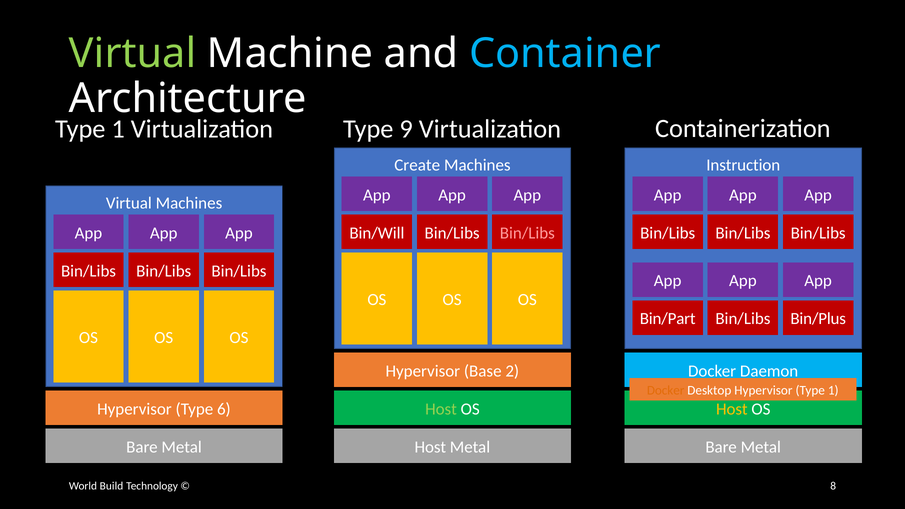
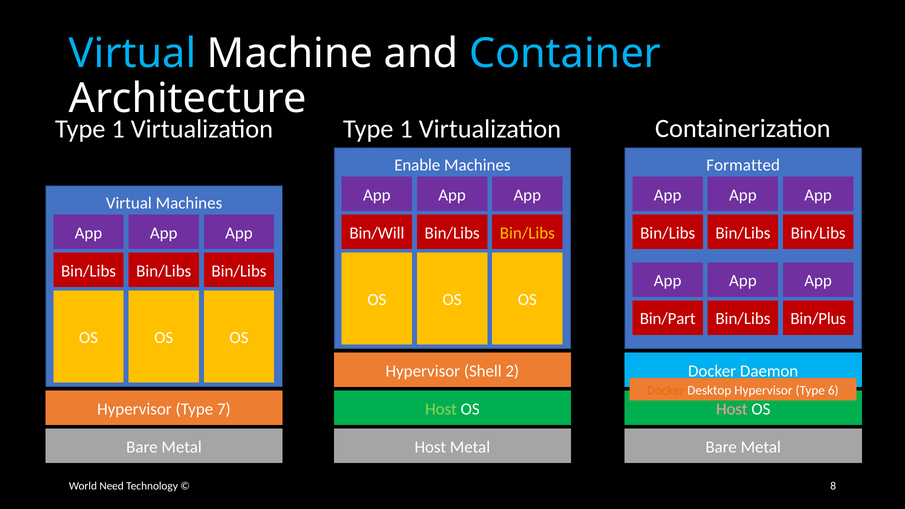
Virtual colour: light green -> light blue (133, 54)
9: 9 -> 1 (406, 129)
Create: Create -> Enable (417, 165)
Instruction: Instruction -> Formatted (743, 165)
Bin/Libs colour: pink -> yellow (527, 233)
Base: Base -> Shell (483, 371)
Hypervisor Type 1: 1 -> 6 (833, 390)
6: 6 -> 7 (224, 409)
Host colour: yellow -> pink (732, 409)
Build: Build -> Need (112, 486)
